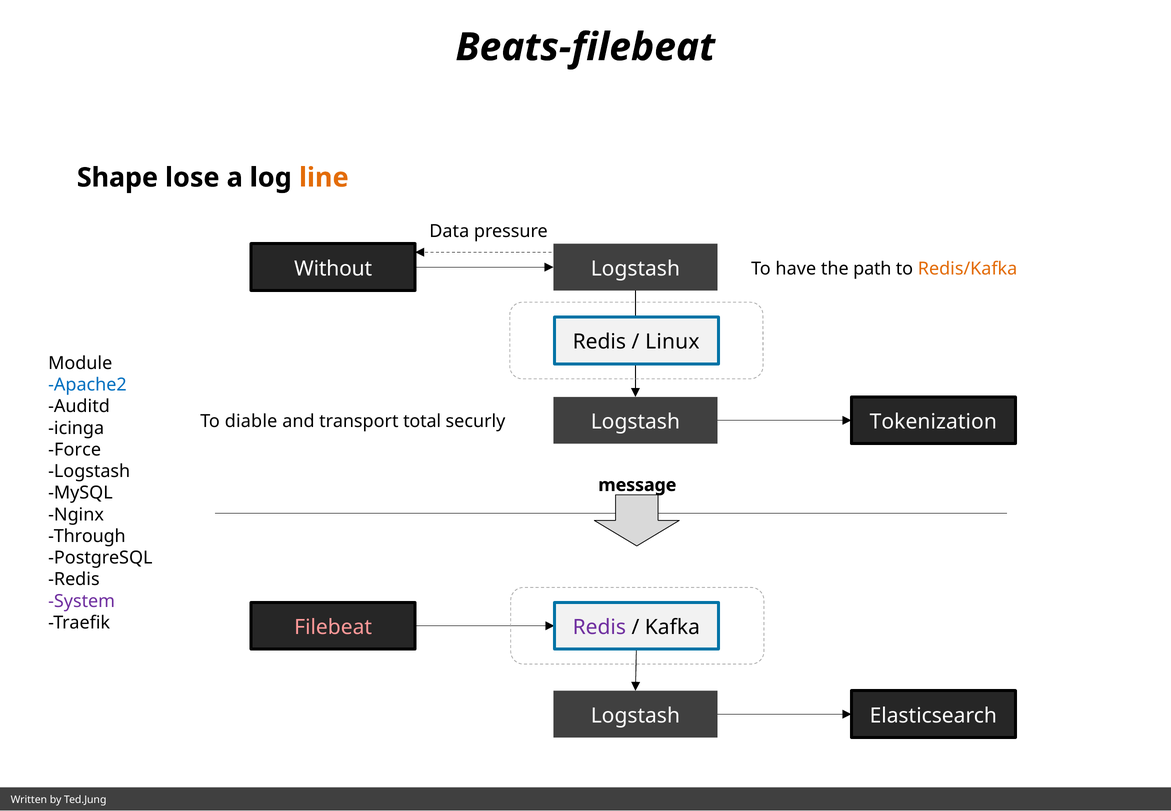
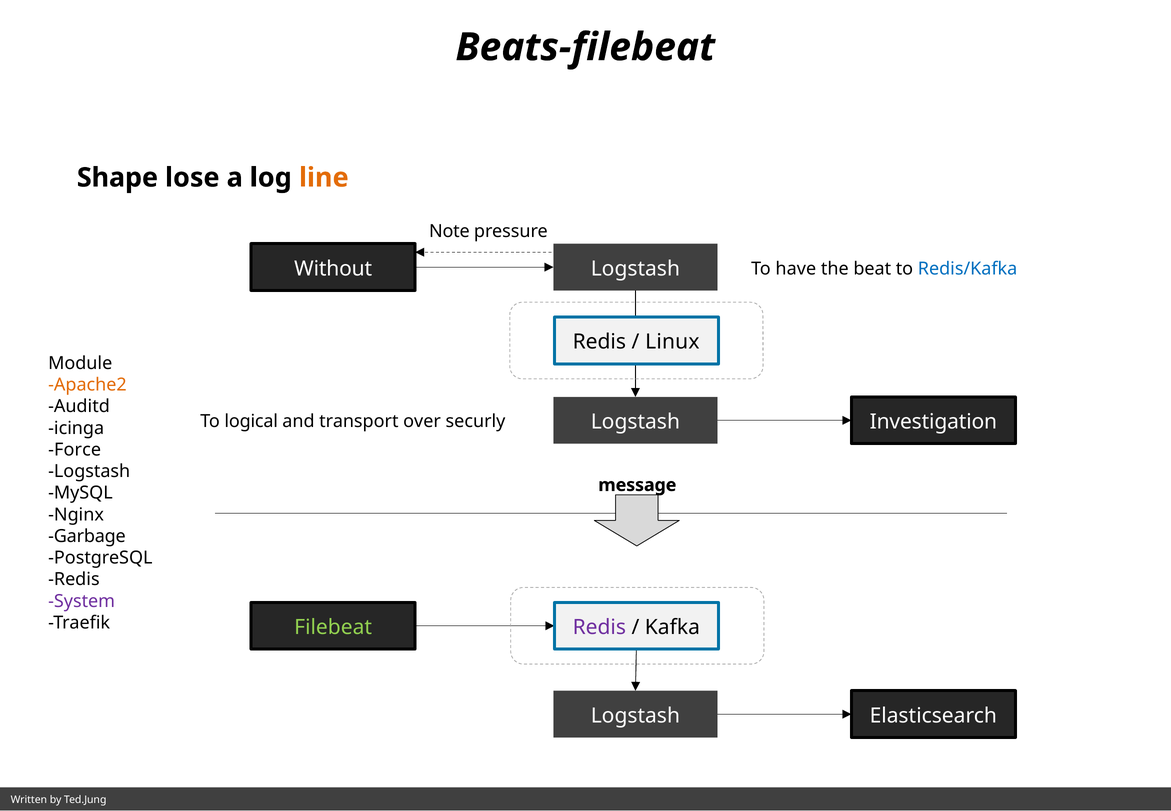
Data: Data -> Note (449, 231)
path: path -> beat (872, 269)
Redis/Kafka colour: orange -> blue (968, 269)
Apache2 colour: blue -> orange (87, 385)
Tokenization: Tokenization -> Investigation (933, 422)
diable: diable -> logical (251, 421)
total: total -> over (422, 421)
Through: Through -> Garbage (87, 536)
Filebeat colour: pink -> light green (333, 627)
